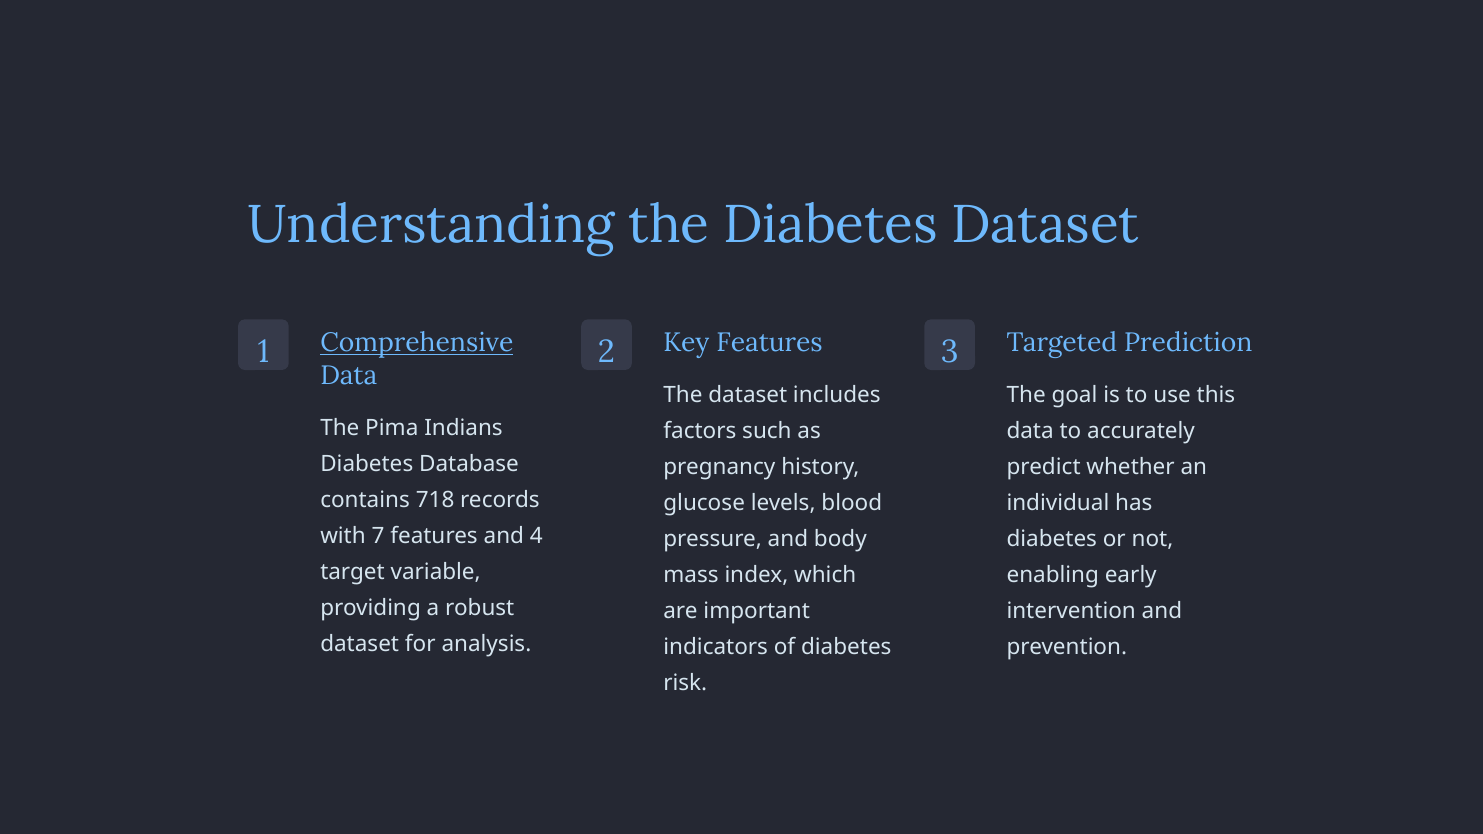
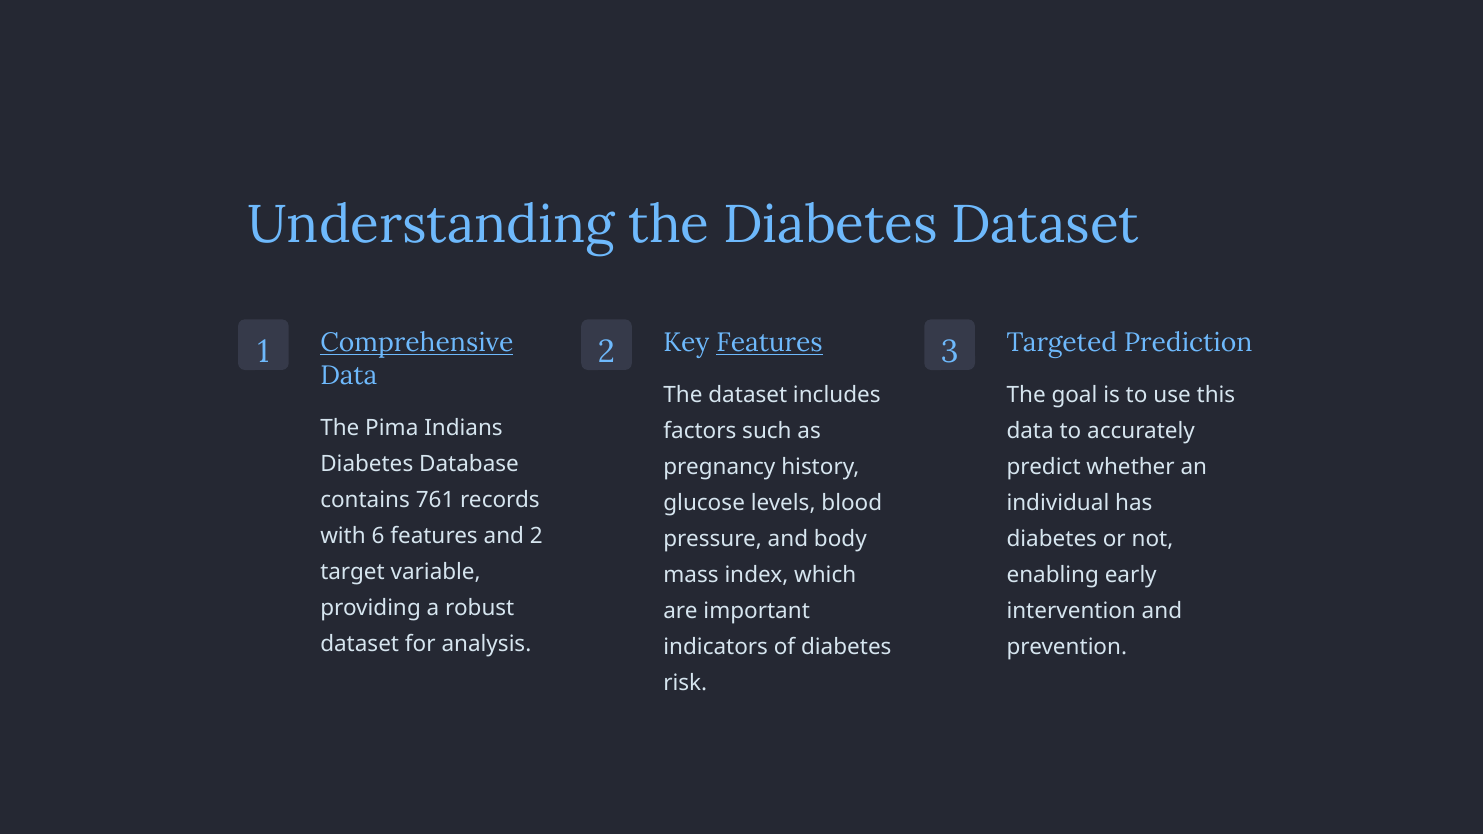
Features underline: none -> present (770, 343)
718: 718 -> 761 (435, 500)
7: 7 -> 6 (378, 536)
and 4: 4 -> 2 (536, 536)
